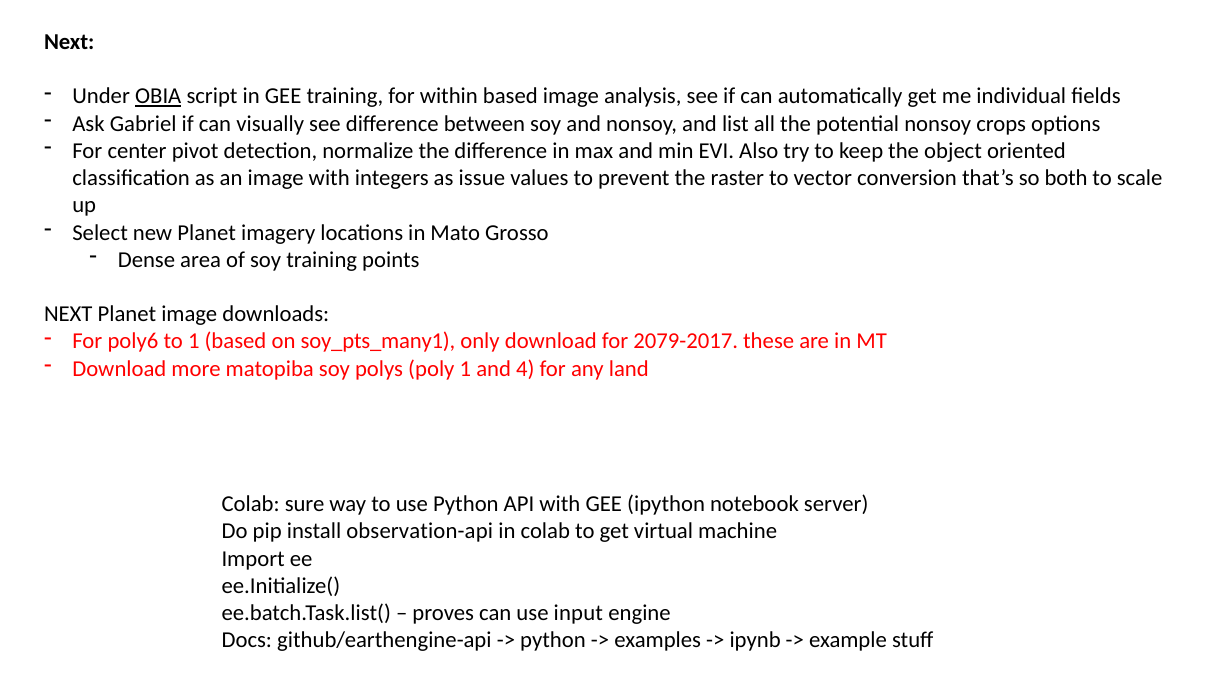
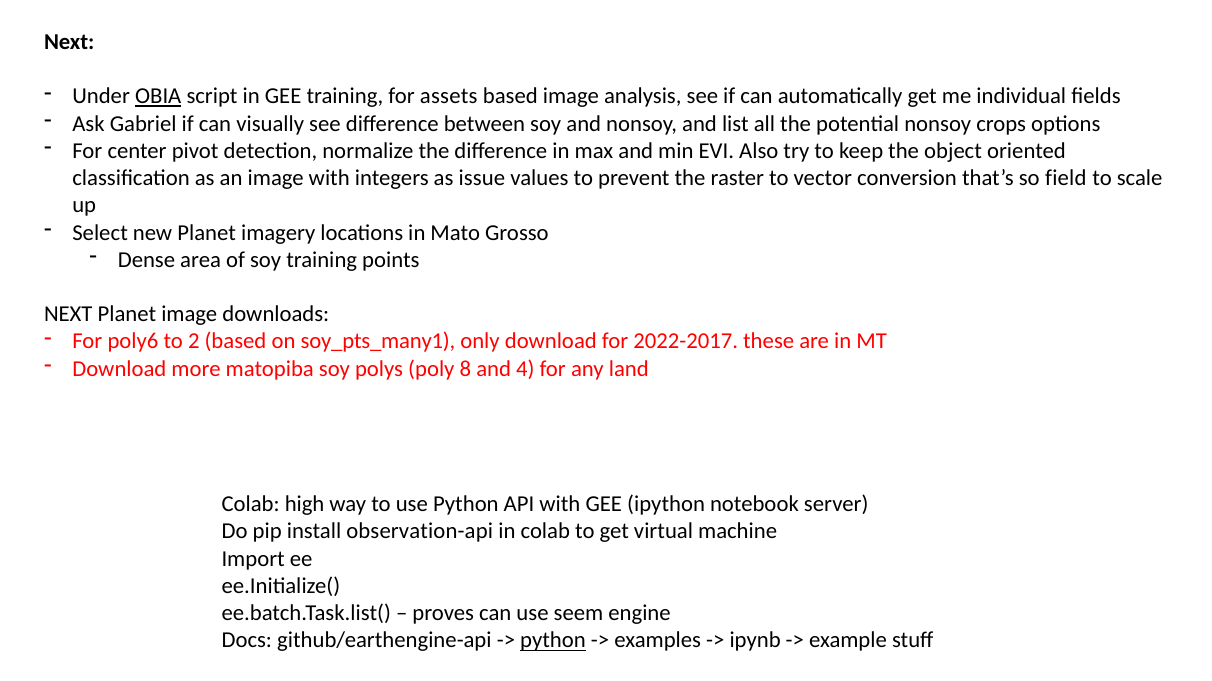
within: within -> assets (449, 96)
both: both -> field (1066, 178)
to 1: 1 -> 2 (194, 342)
2079-2017: 2079-2017 -> 2022-2017 (686, 342)
poly 1: 1 -> 8 (465, 369)
sure: sure -> high (305, 505)
input: input -> seem (578, 614)
python underline: none -> present (553, 641)
